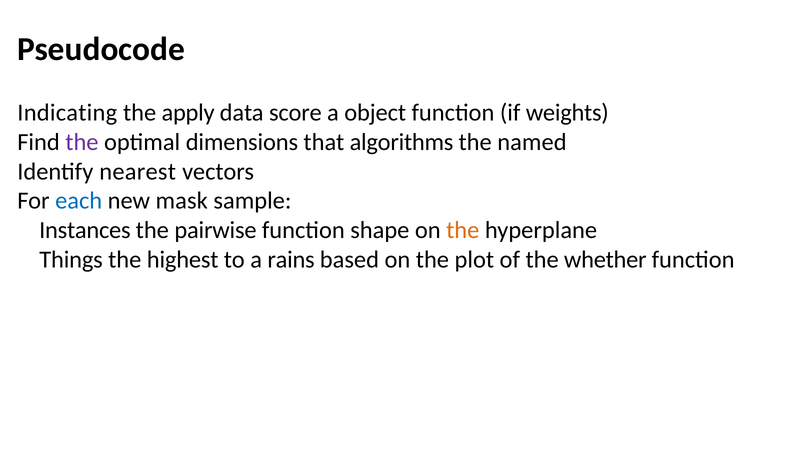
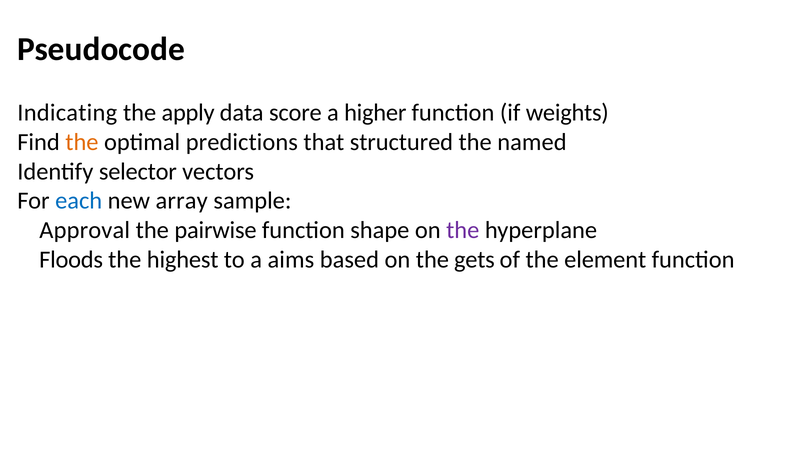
object: object -> higher (375, 113)
the colour: purple -> orange (82, 142)
dimensions: dimensions -> predictions (242, 142)
algorithms: algorithms -> structured (401, 142)
nearest: nearest -> selector (138, 171)
mask: mask -> array (182, 201)
Instances: Instances -> Approval (85, 230)
the colour: orange -> purple (463, 230)
Things: Things -> Floods (71, 259)
rains: rains -> aims (291, 259)
plot: plot -> gets (474, 259)
whether: whether -> element (605, 259)
